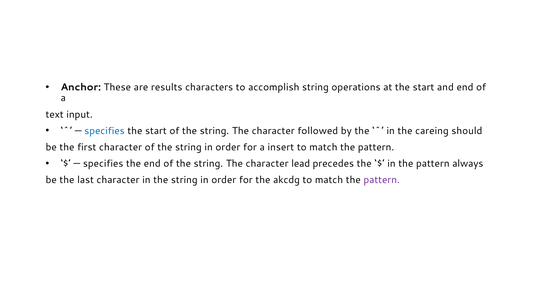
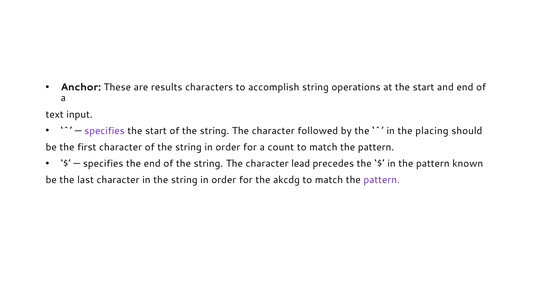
specifies colour: blue -> purple (105, 131)
careing: careing -> placing (432, 131)
insert: insert -> count (281, 147)
always: always -> known (468, 163)
